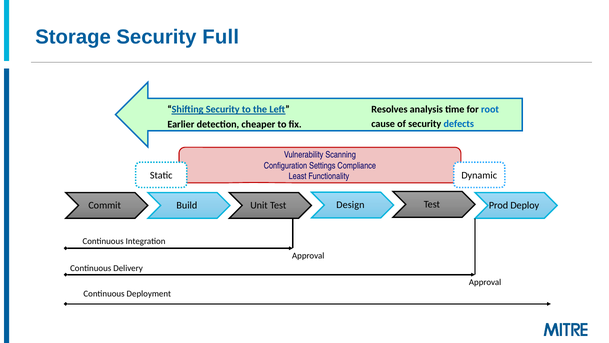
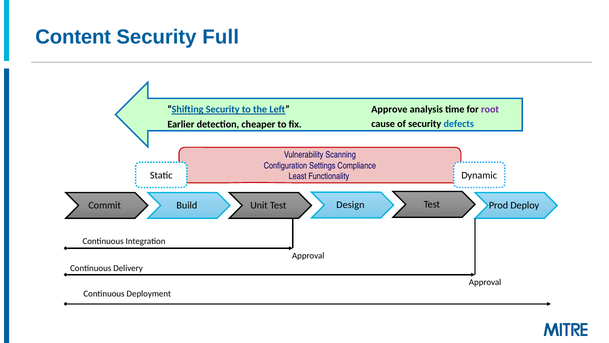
Storage: Storage -> Content (73, 37)
Resolves: Resolves -> Approve (389, 109)
root colour: blue -> purple (490, 109)
